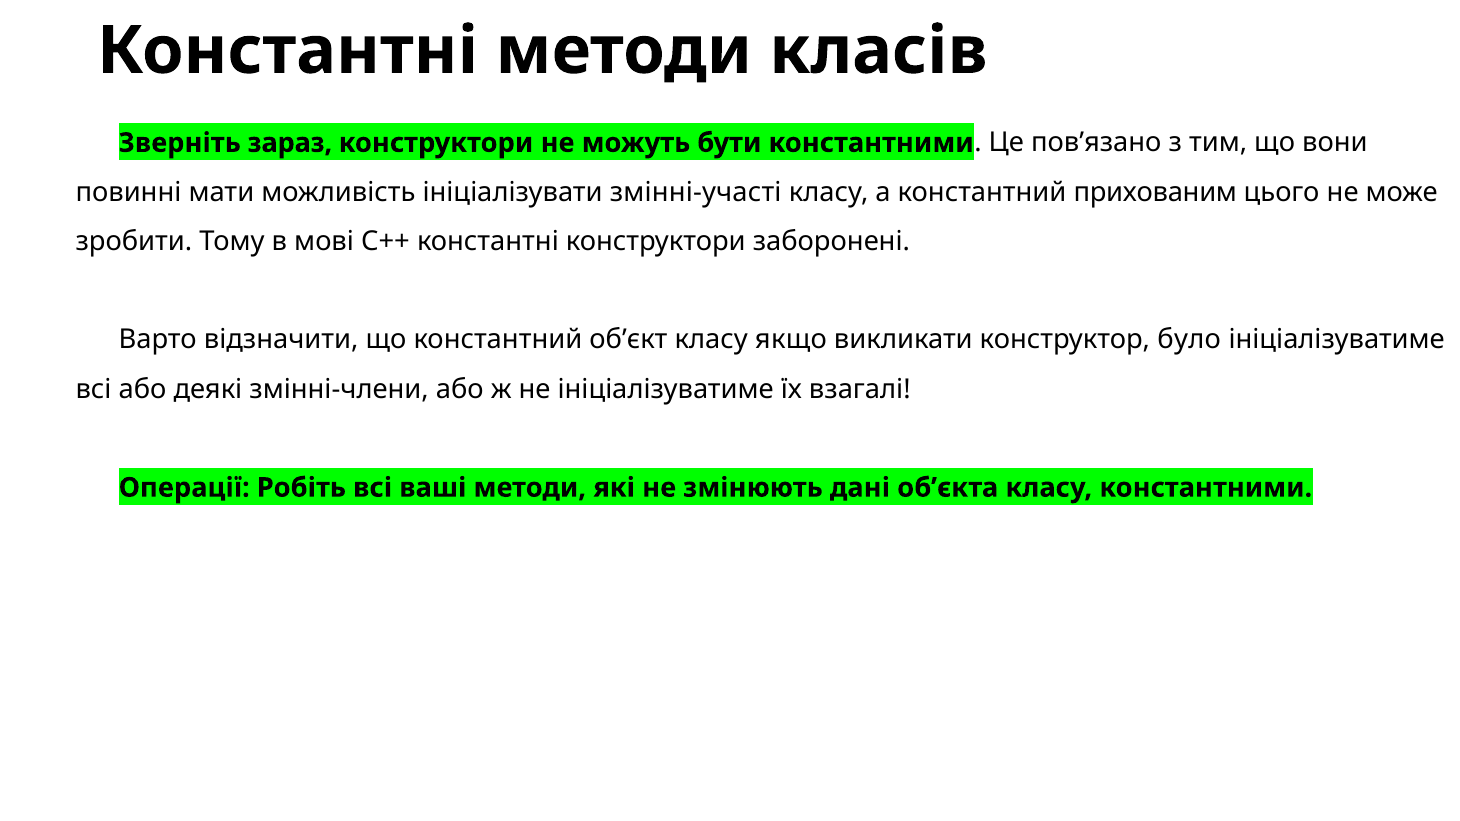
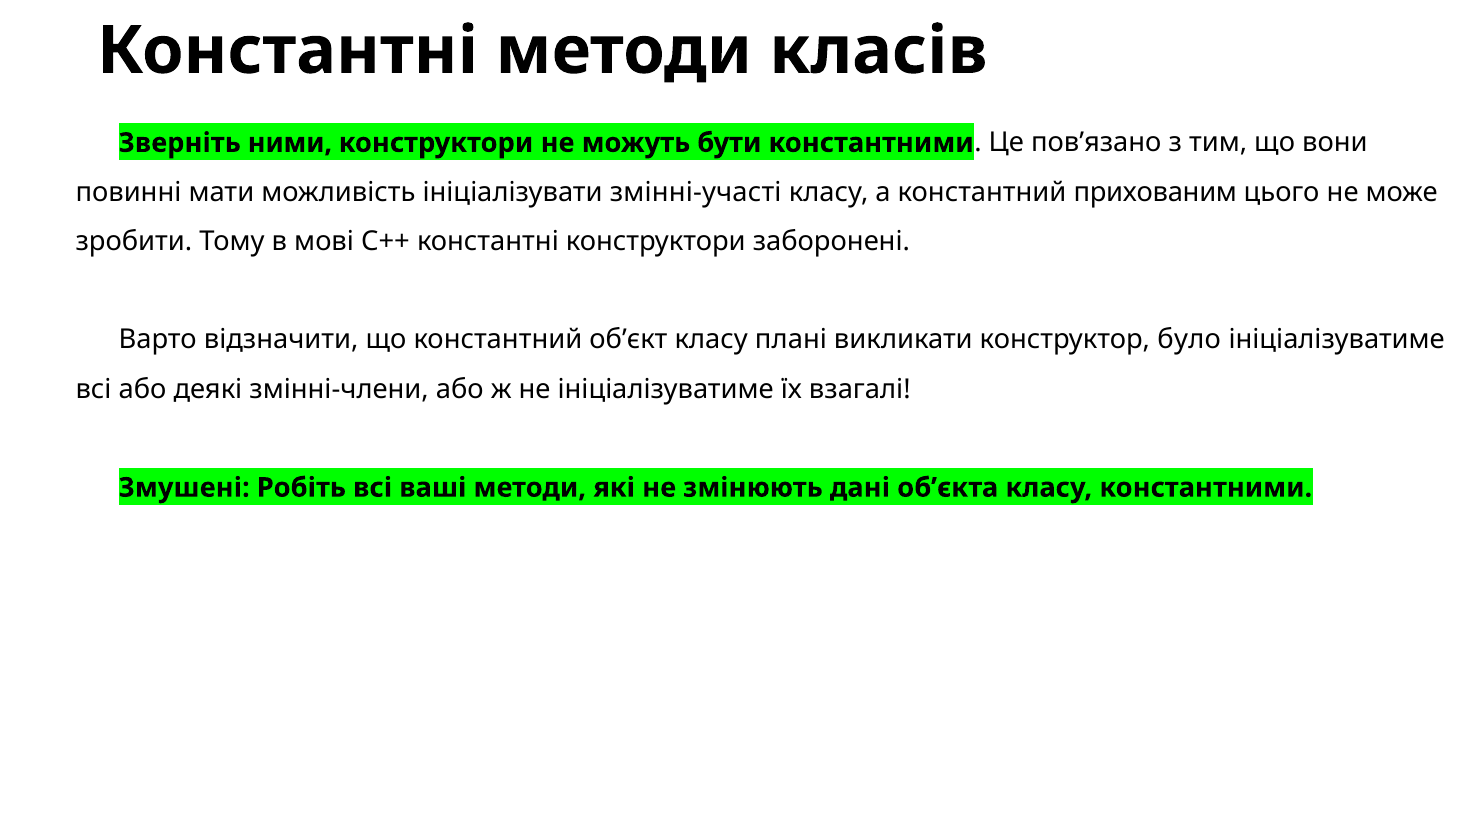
зараз: зараз -> ними (290, 143)
якщо: якщо -> плані (791, 340)
Операції: Операції -> Змушені (184, 488)
